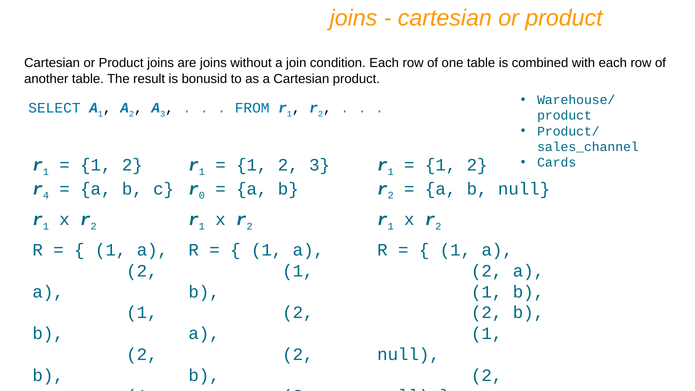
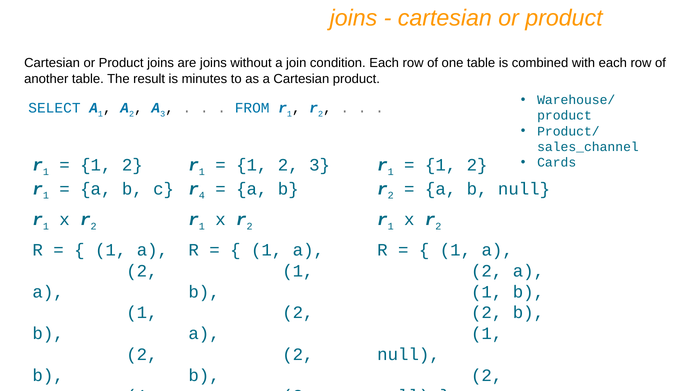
bonusid: bonusid -> minutes (204, 79)
4: 4 -> 1 (46, 196)
r 0: 0 -> 4 (202, 196)
